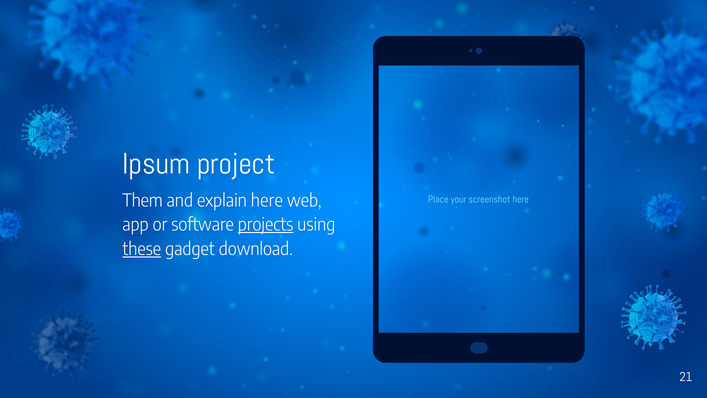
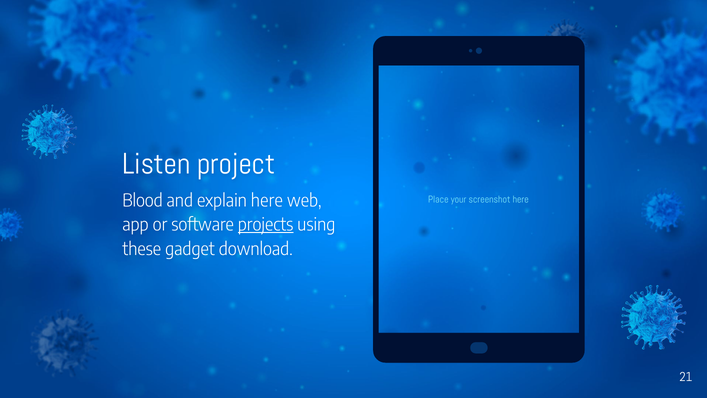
Ipsum: Ipsum -> Listen (156, 164)
Them: Them -> Blood (143, 201)
these underline: present -> none (142, 249)
